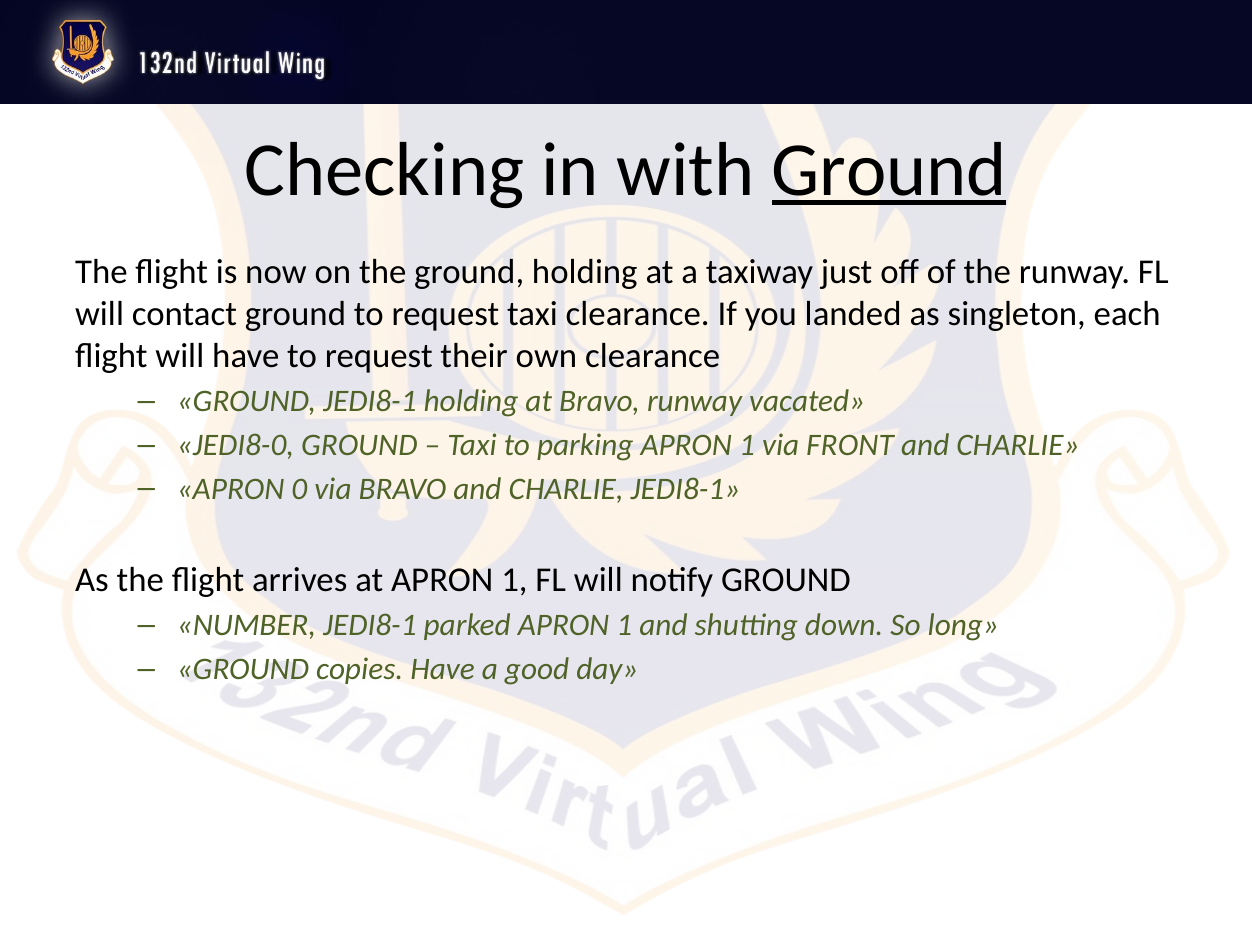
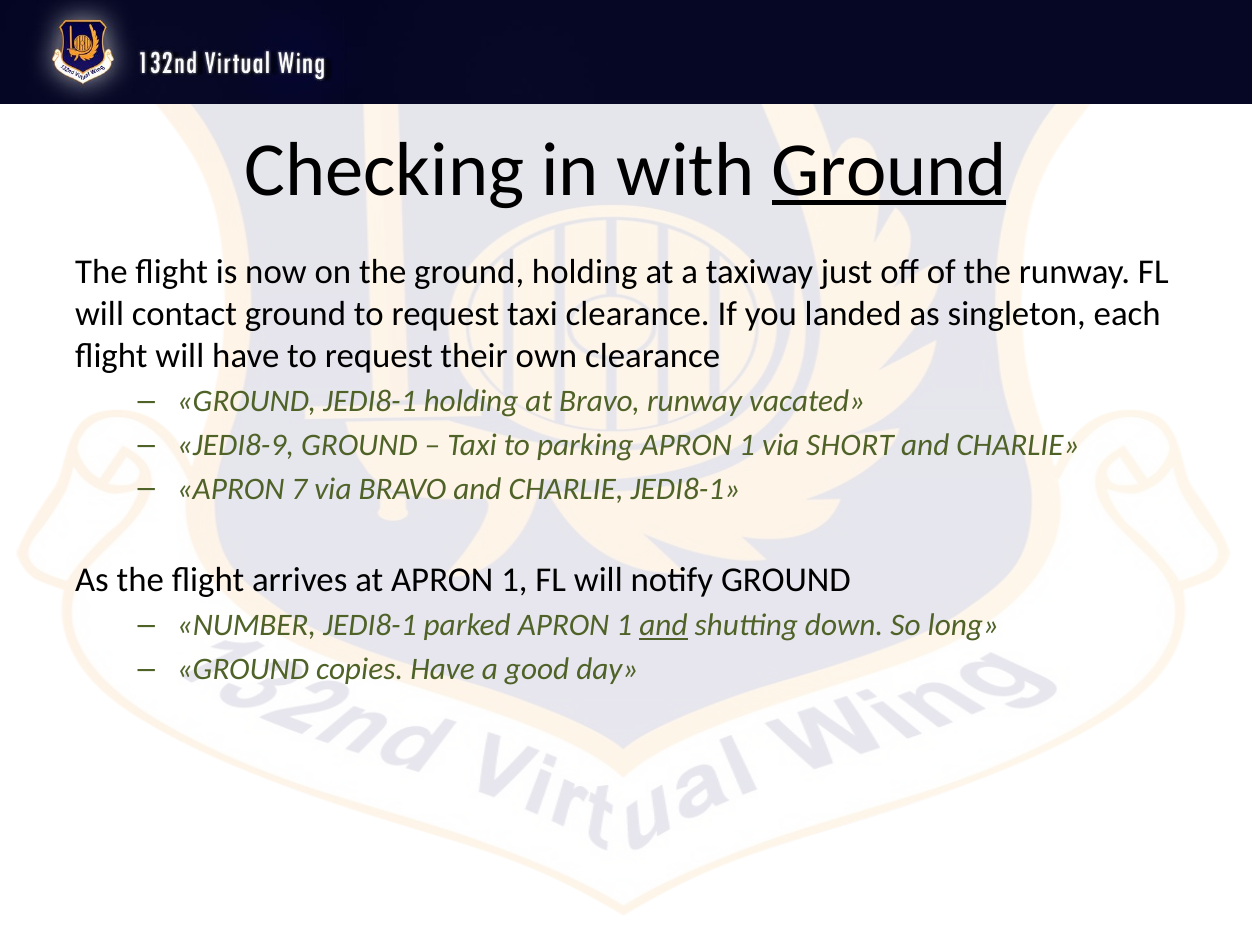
JEDI8-0: JEDI8-0 -> JEDI8-9 (235, 445)
FRONT: FRONT -> SHORT (850, 445)
0: 0 -> 7 (299, 489)
and underline: none -> present (664, 626)
